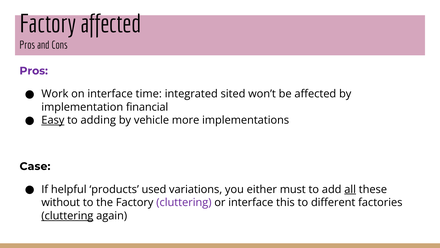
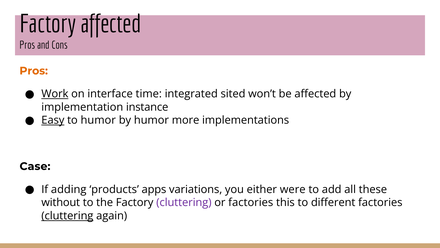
Pros colour: purple -> orange (34, 71)
Work underline: none -> present (55, 94)
financial: financial -> instance (147, 107)
to adding: adding -> humor (98, 120)
by vehicle: vehicle -> humor (151, 120)
helpful: helpful -> adding (69, 189)
used: used -> apps (154, 189)
must: must -> were (293, 189)
all underline: present -> none (350, 189)
or interface: interface -> factories (251, 202)
